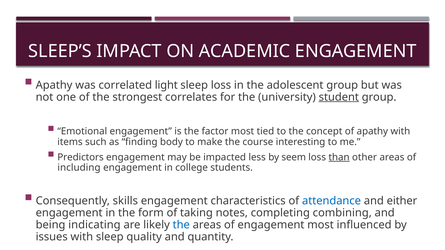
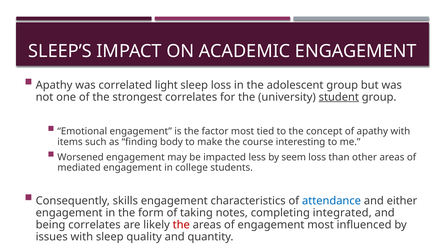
Predictors: Predictors -> Worsened (81, 157)
than underline: present -> none (339, 157)
including: including -> mediated (79, 168)
combining: combining -> integrated (342, 213)
being indicating: indicating -> correlates (94, 225)
the colour: blue -> red (181, 225)
